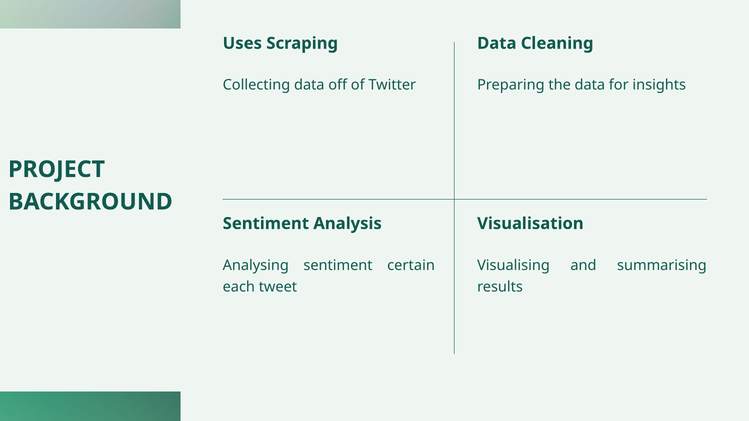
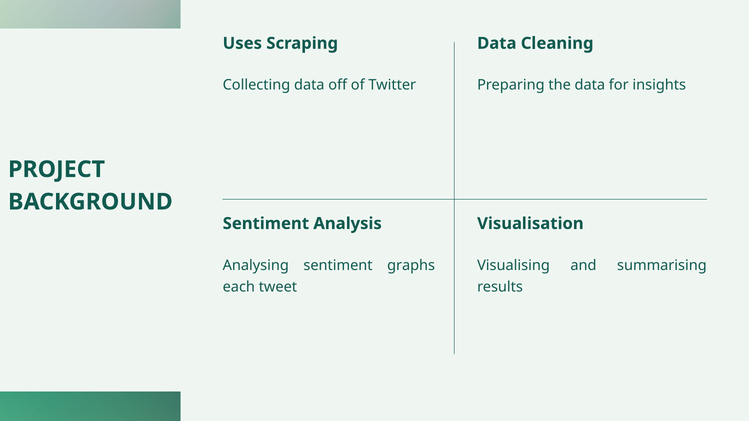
certain: certain -> graphs (411, 265)
